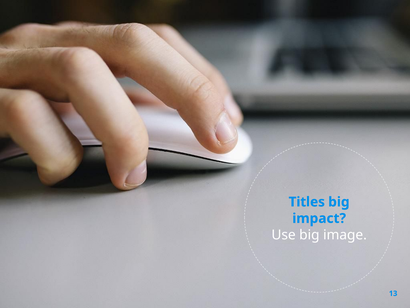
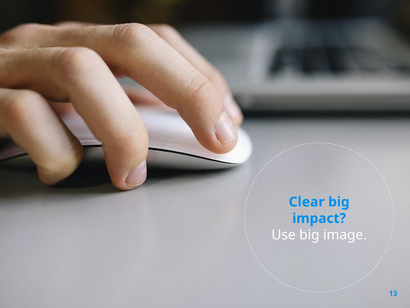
Titles: Titles -> Clear (307, 202)
